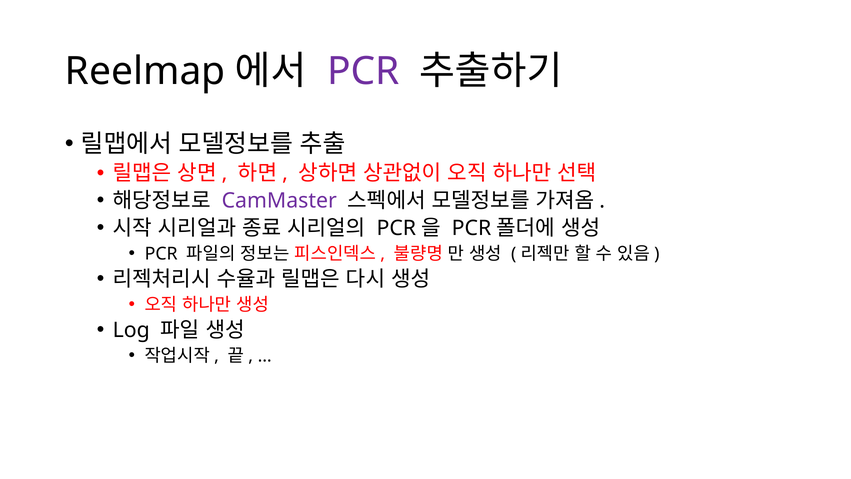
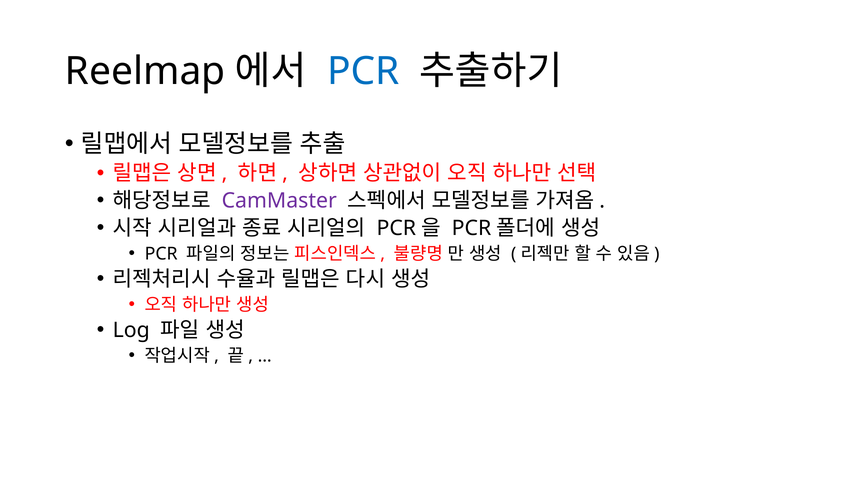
PCR colour: purple -> blue (363, 71)
